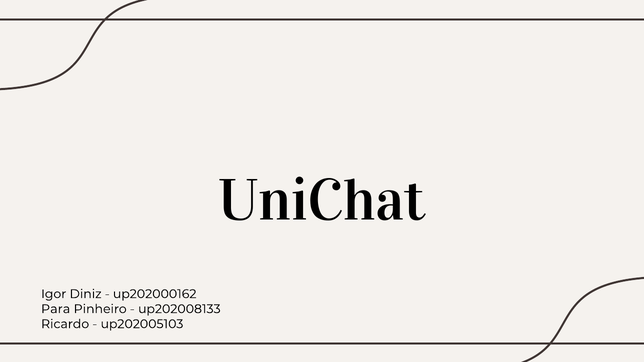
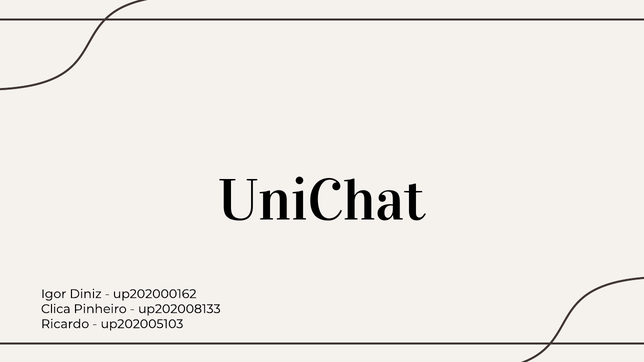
Para: Para -> Clica (56, 309)
